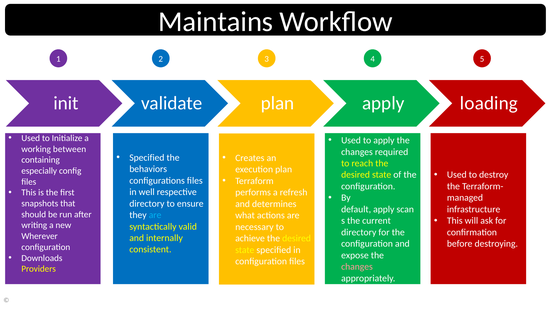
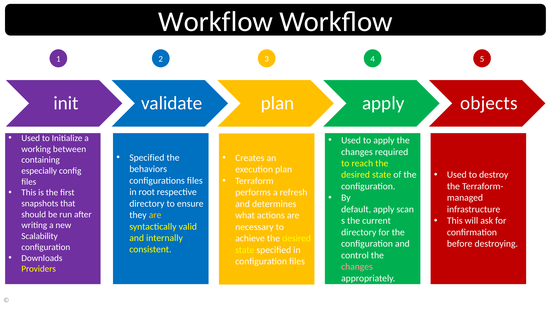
Maintains: Maintains -> Workflow (216, 22)
loading: loading -> objects (489, 103)
well: well -> root (147, 192)
are colour: light blue -> yellow (155, 215)
Wherever: Wherever -> Scalability (40, 236)
expose: expose -> control (355, 255)
